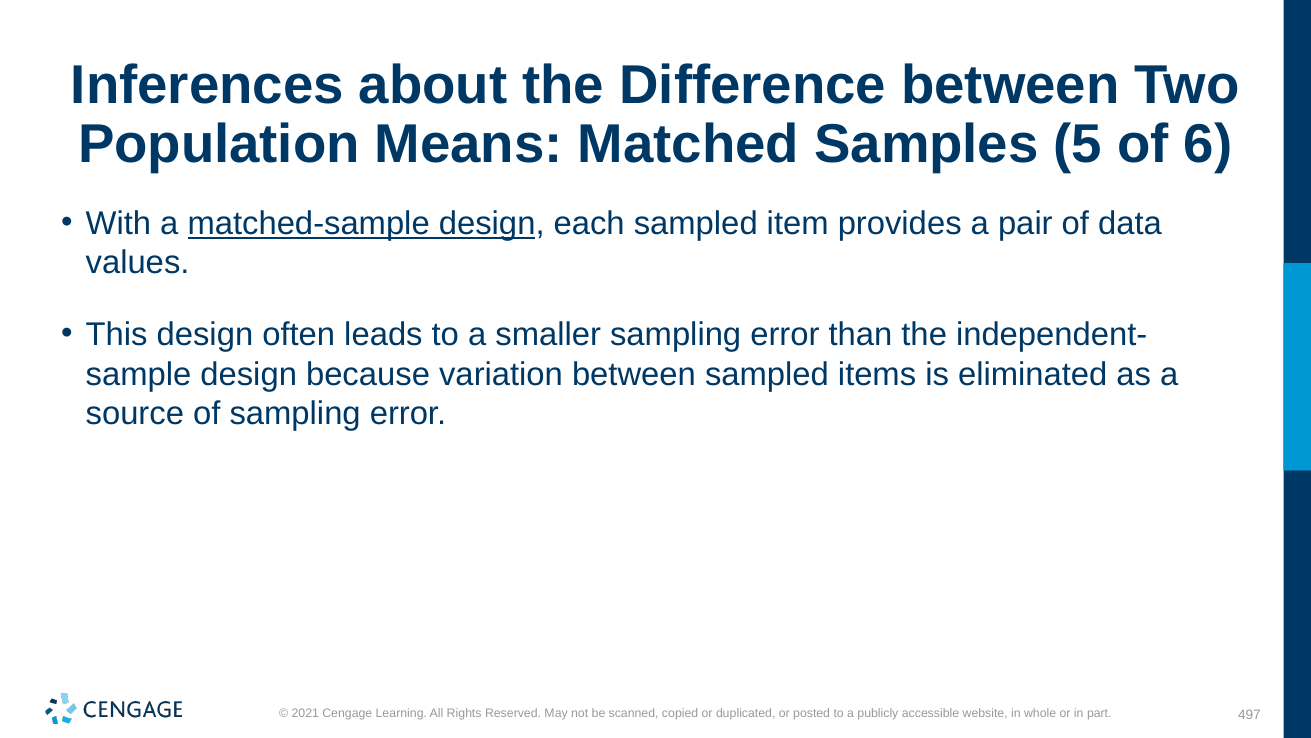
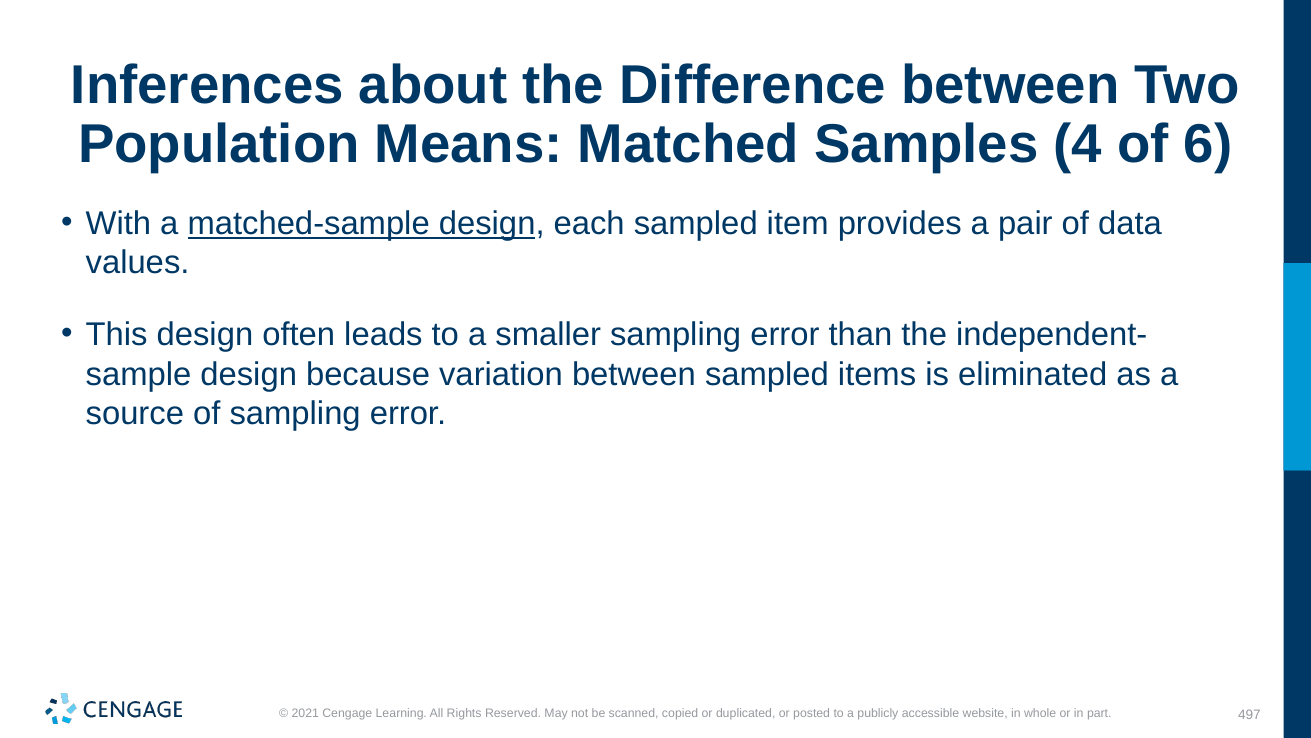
5: 5 -> 4 (1078, 144)
